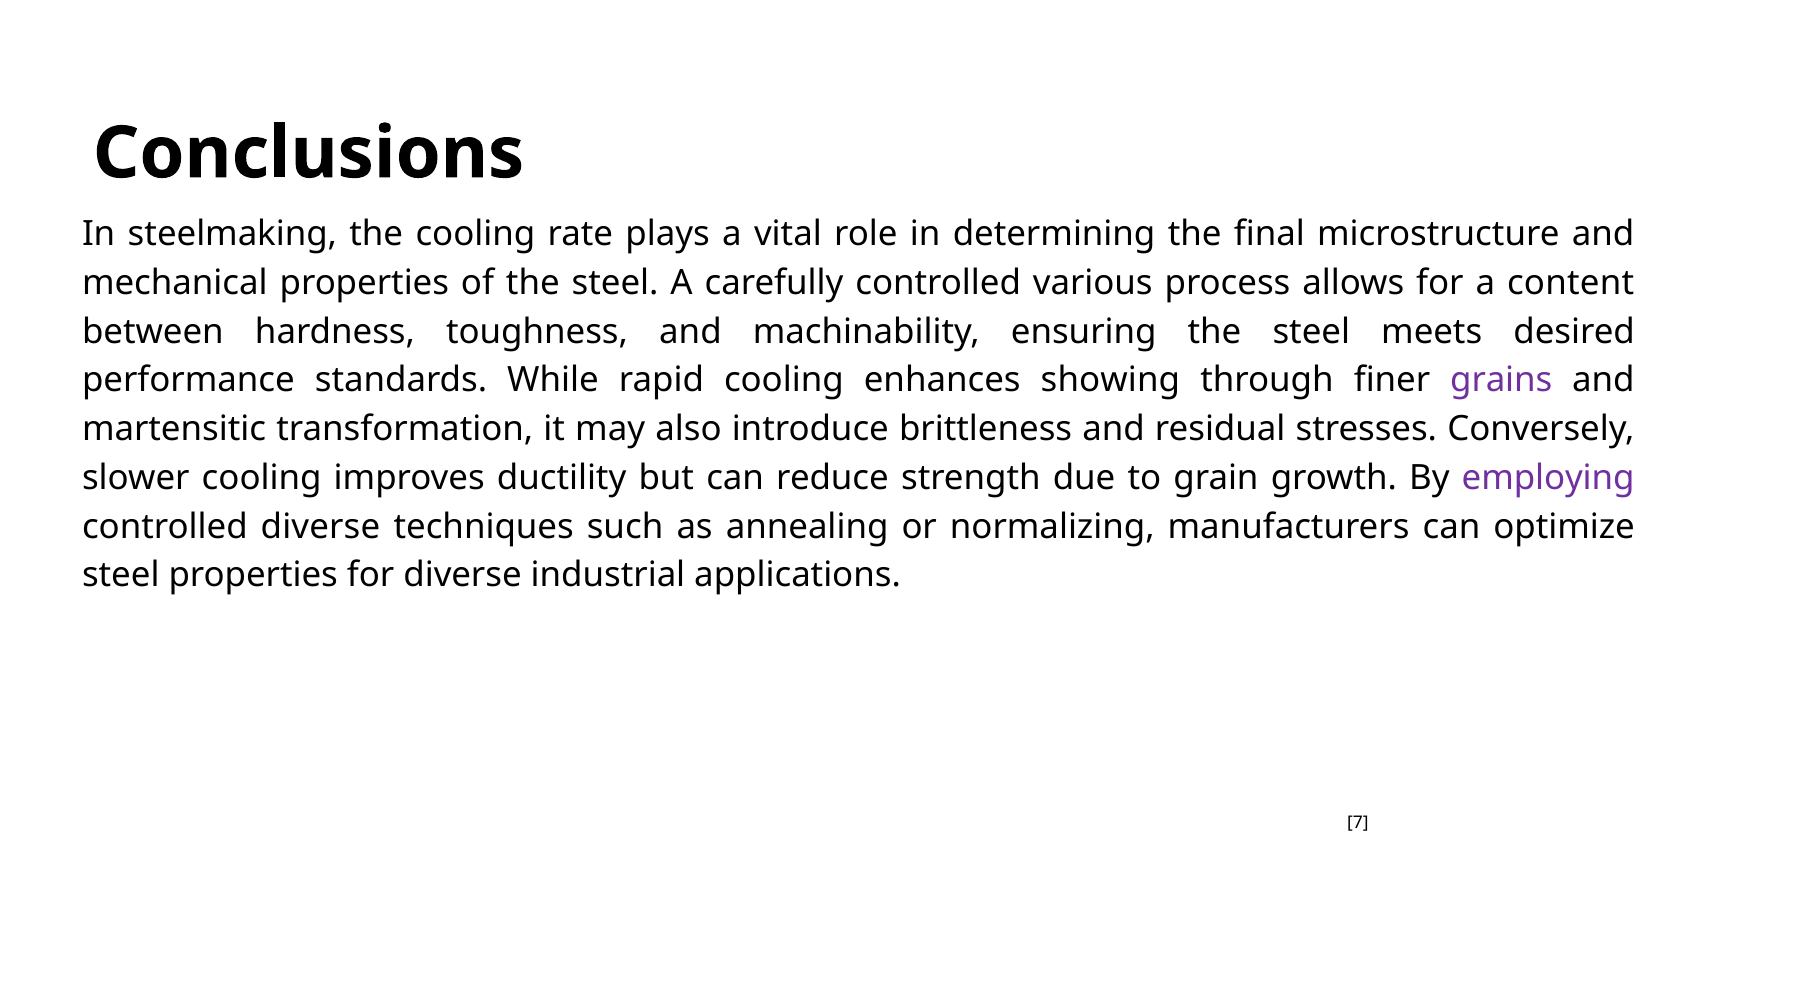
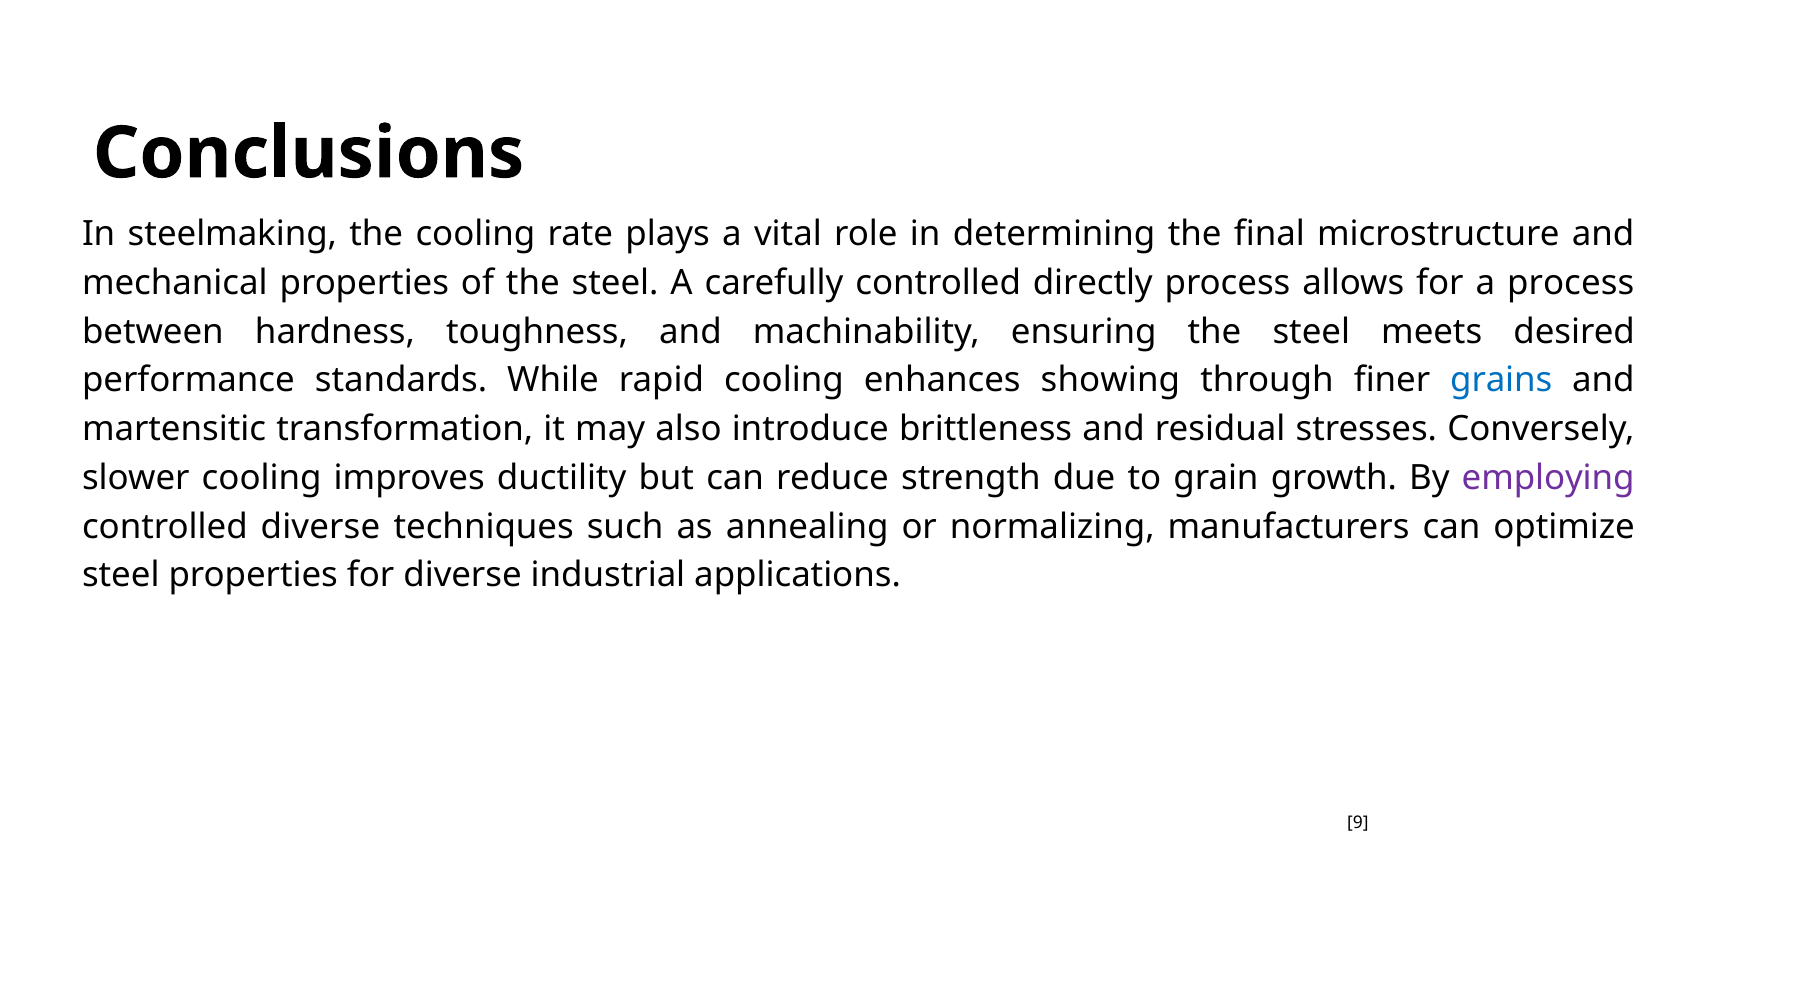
various: various -> directly (1093, 283)
a content: content -> process (1571, 283)
grains colour: purple -> blue (1501, 381)
7: 7 -> 9 (1358, 823)
